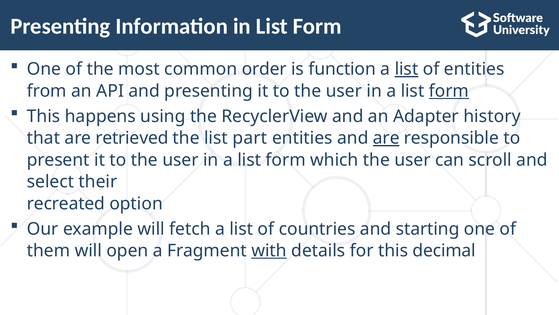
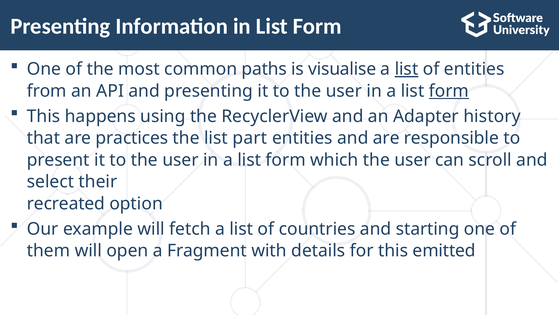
order: order -> paths (264, 69)
function: function -> visualise (342, 69)
retrieved: retrieved -> practices (132, 138)
are underline: present -> none (386, 138)
with underline: present -> none (269, 250)
decimal: decimal -> emitted (444, 250)
